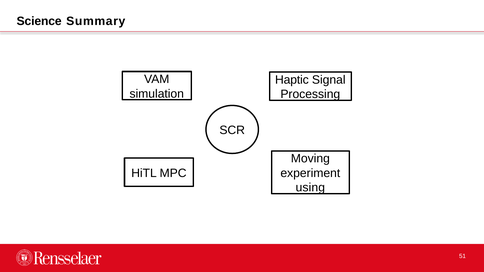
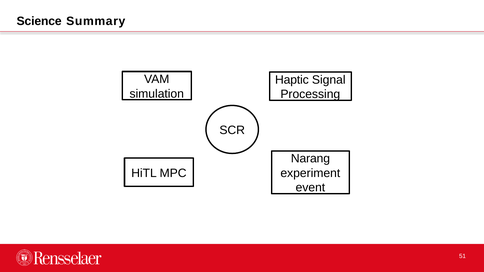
Moving: Moving -> Narang (310, 159)
using: using -> event (310, 188)
